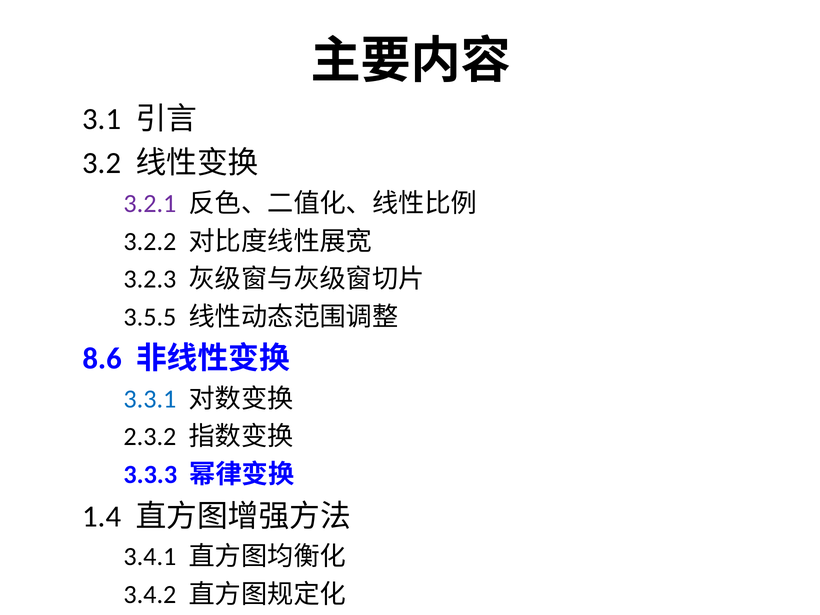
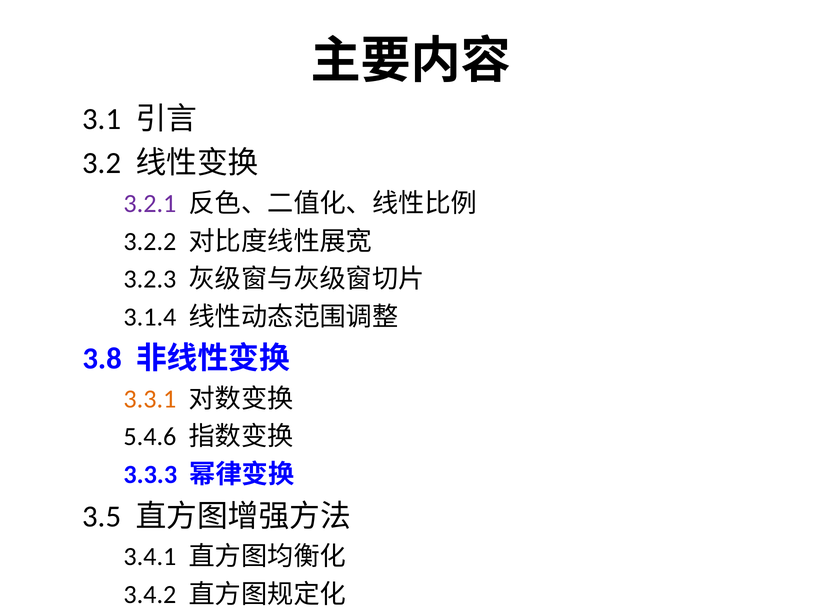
3.5.5: 3.5.5 -> 3.1.4 (150, 317)
8.6: 8.6 -> 3.8 (102, 359)
3.3.1 colour: blue -> orange (150, 399)
2.3.2: 2.3.2 -> 5.4.6 (150, 437)
1.4: 1.4 -> 3.5 (102, 516)
